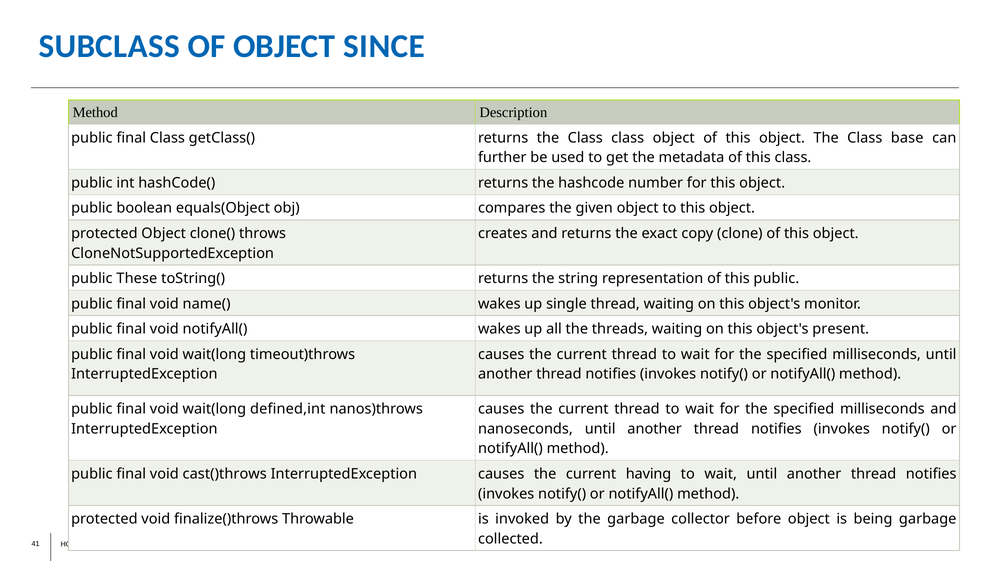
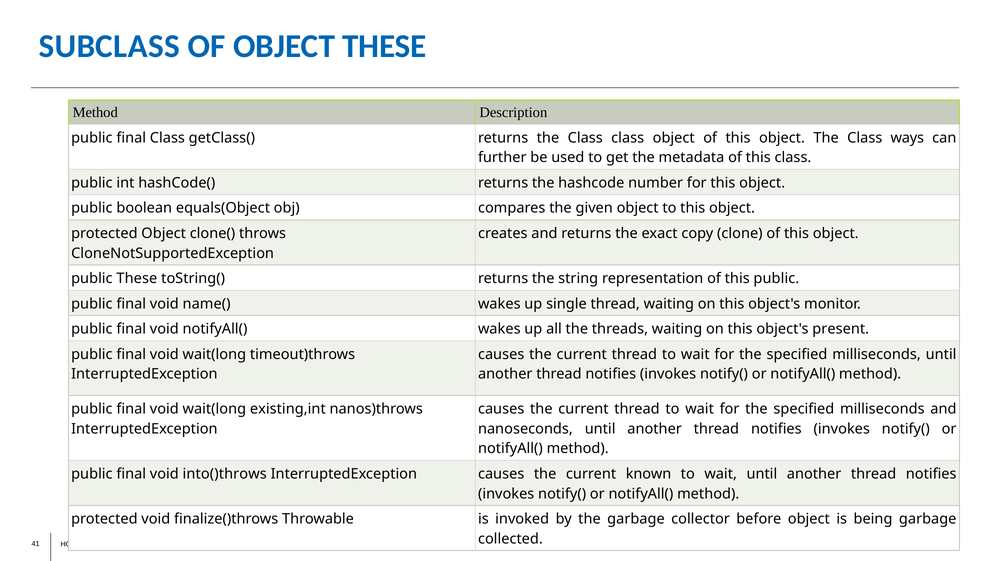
OBJECT SINCE: SINCE -> THESE (384, 46)
base: base -> ways (907, 138)
defined,int: defined,int -> existing,int (288, 409)
cast()throws: cast()throws -> into()throws (225, 474)
having: having -> known (649, 474)
